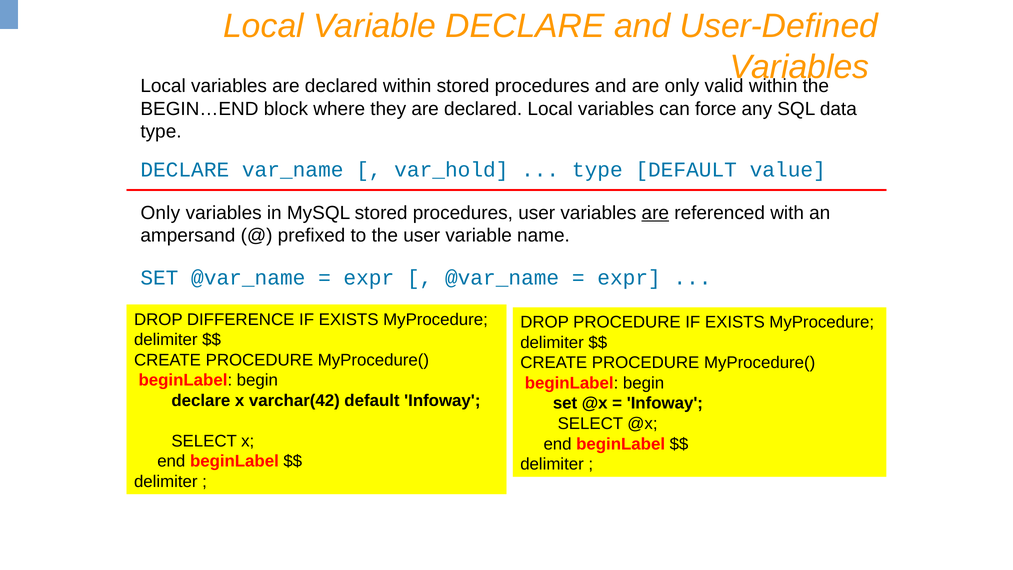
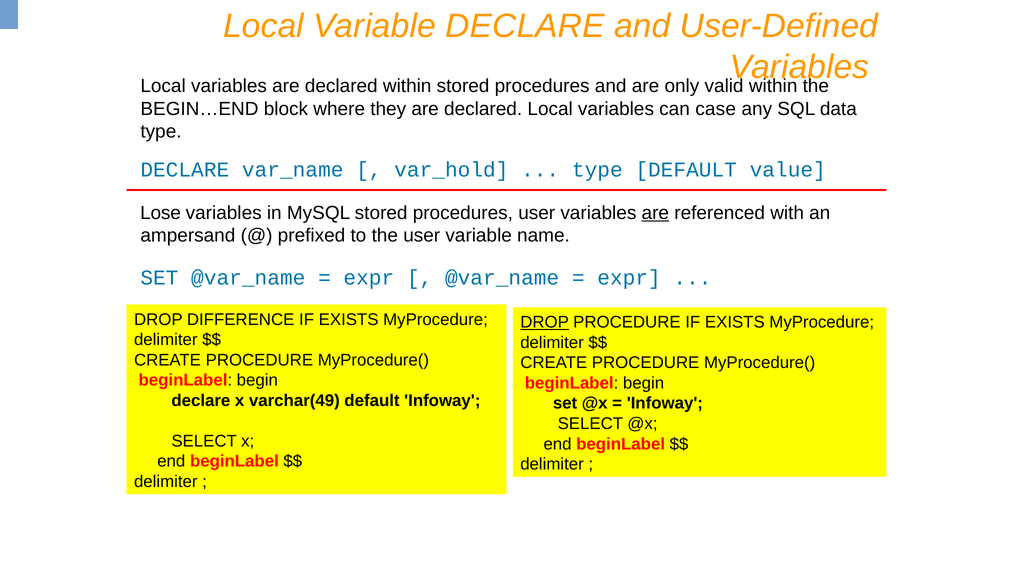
force: force -> case (716, 109)
Only: Only -> Lose (161, 213)
DROP underline: none -> present (545, 322)
varchar(42: varchar(42 -> varchar(49 (294, 400)
